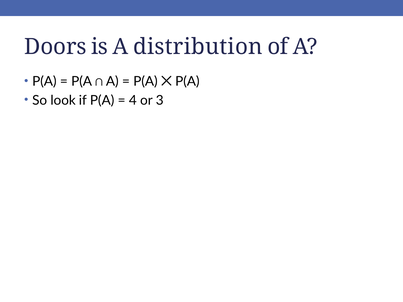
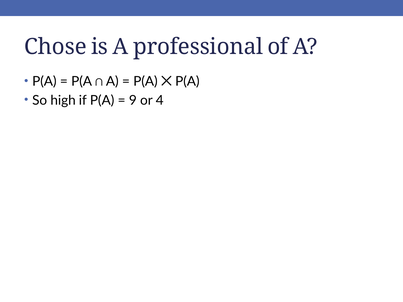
Doors: Doors -> Chose (55, 47)
distribution: distribution -> professional (198, 47)
look: look -> high (63, 100)
4: 4 -> 9 (133, 100)
3: 3 -> 4 (160, 100)
